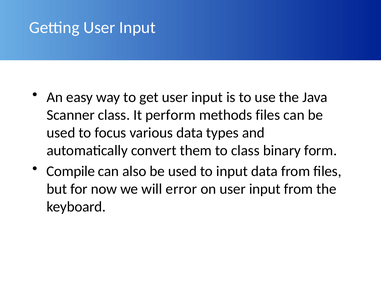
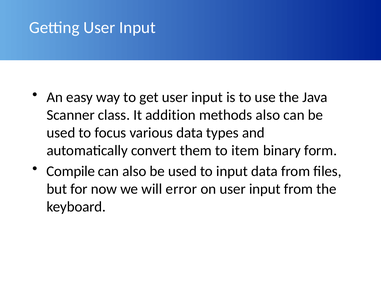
perform: perform -> addition (171, 115)
methods files: files -> also (268, 115)
to class: class -> item (245, 151)
